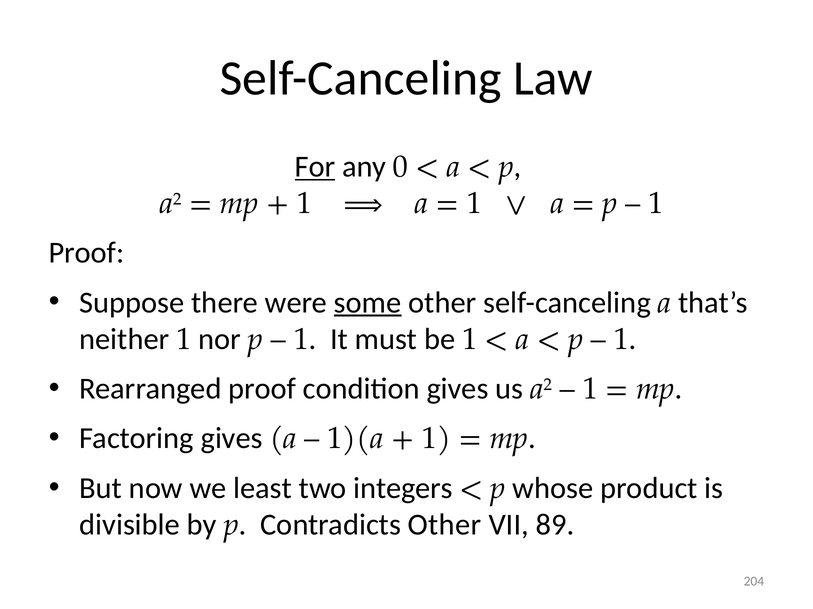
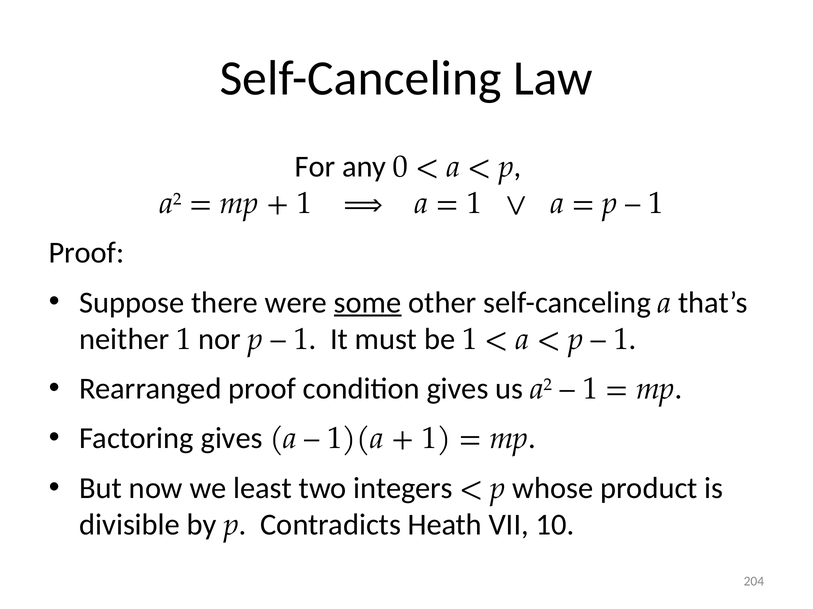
For underline: present -> none (315, 167)
Contradicts Other: Other -> Heath (445, 525)
89: 89 -> 10 (555, 525)
